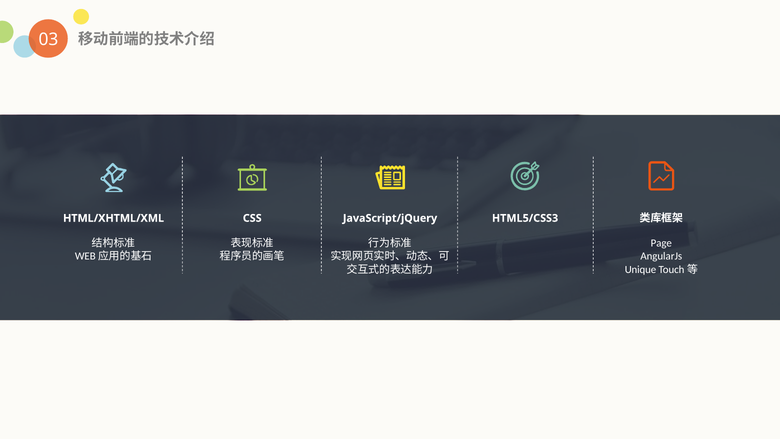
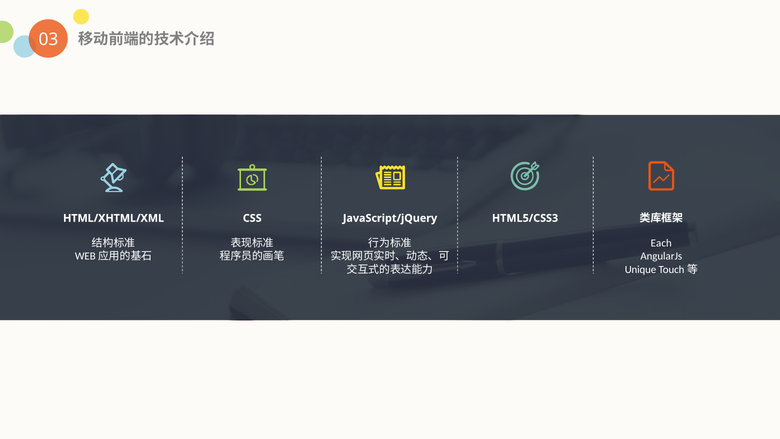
Page: Page -> Each (661, 243)
